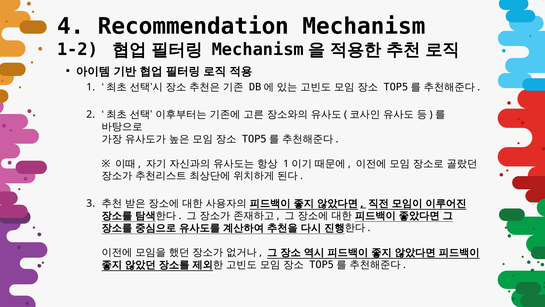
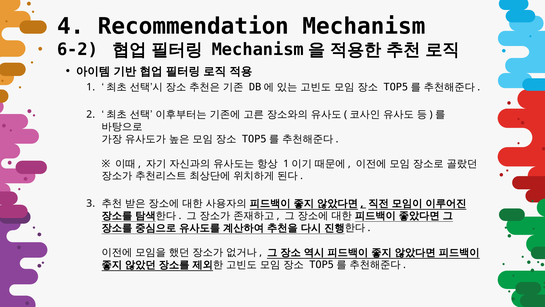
1-2: 1-2 -> 6-2 (77, 50)
